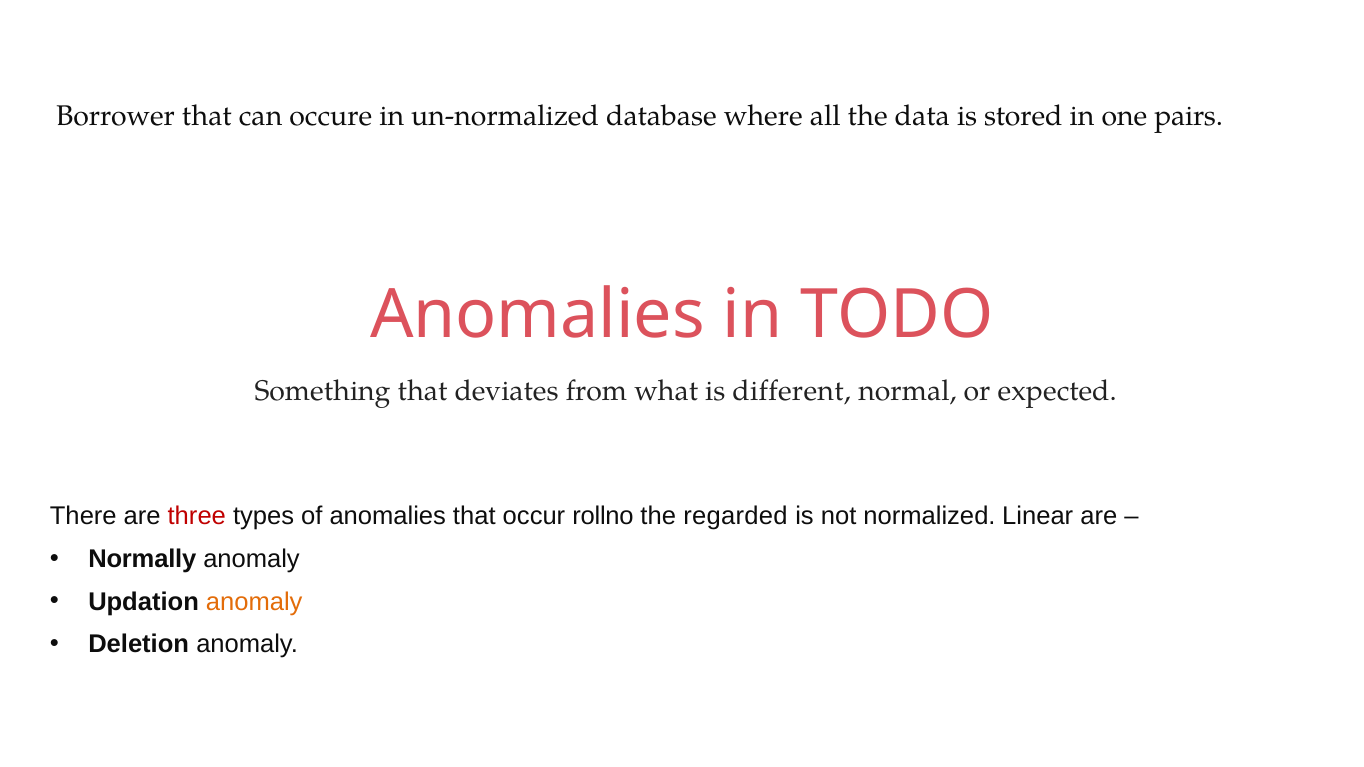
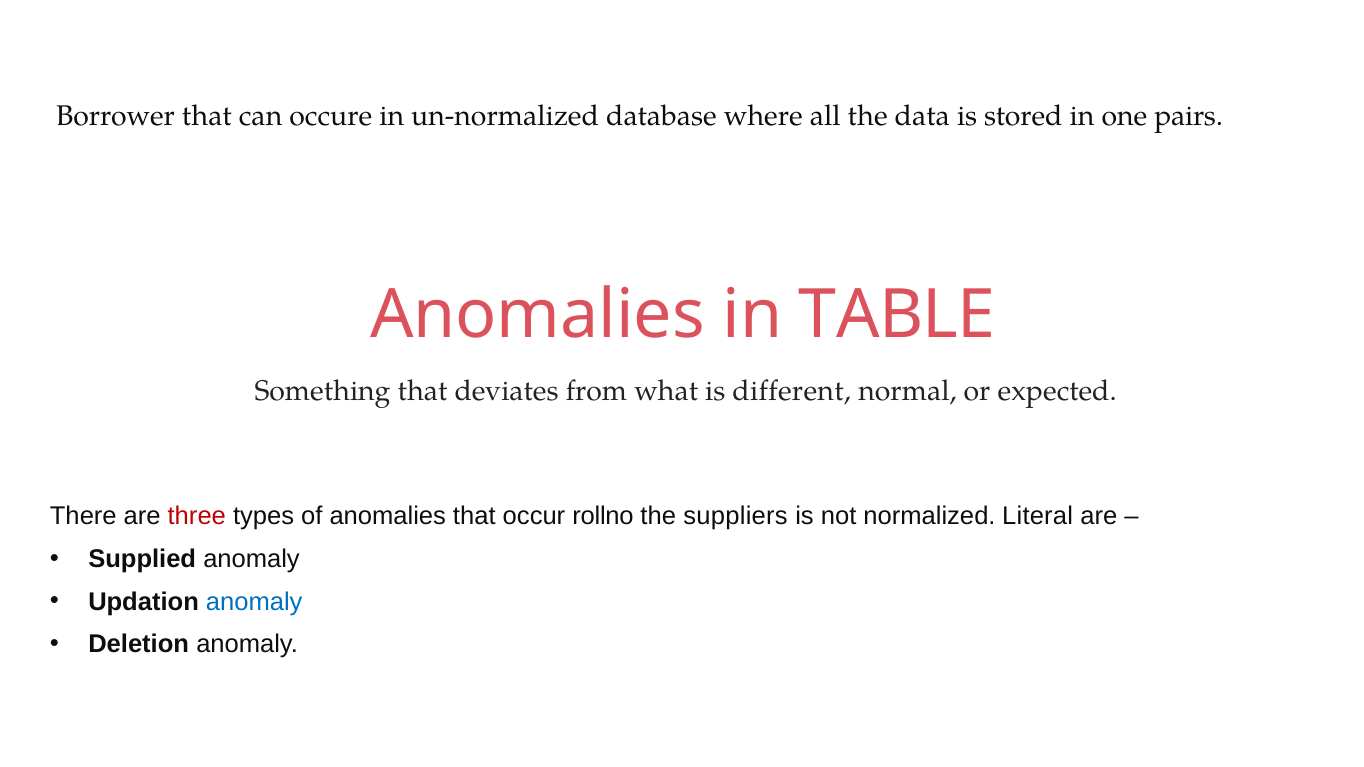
TODO: TODO -> TABLE (897, 315)
regarded: regarded -> suppliers (736, 517)
Linear: Linear -> Literal (1038, 517)
Normally: Normally -> Supplied (142, 559)
anomaly colour: orange -> blue (254, 602)
